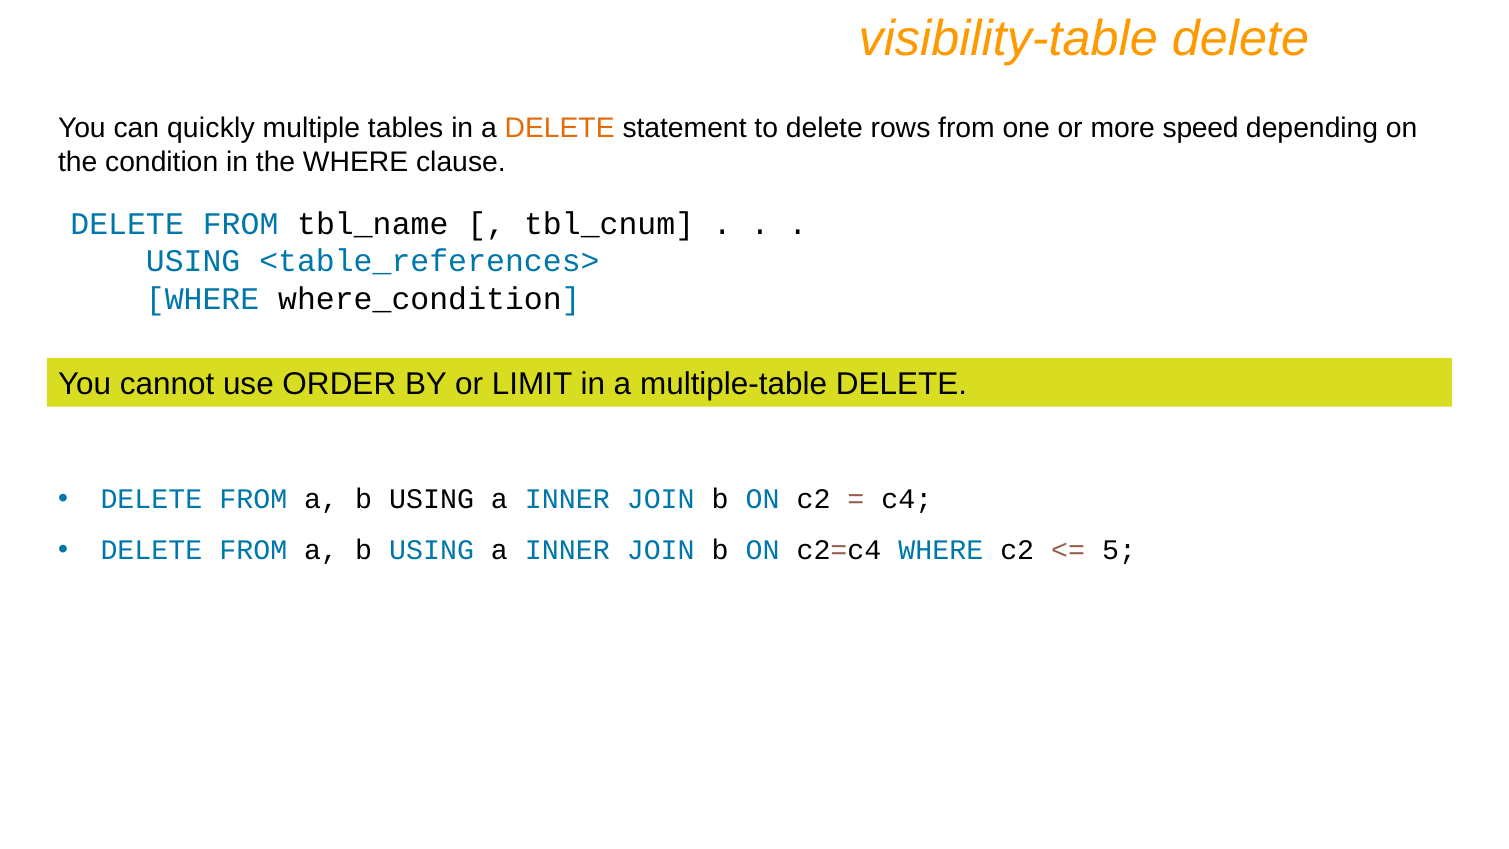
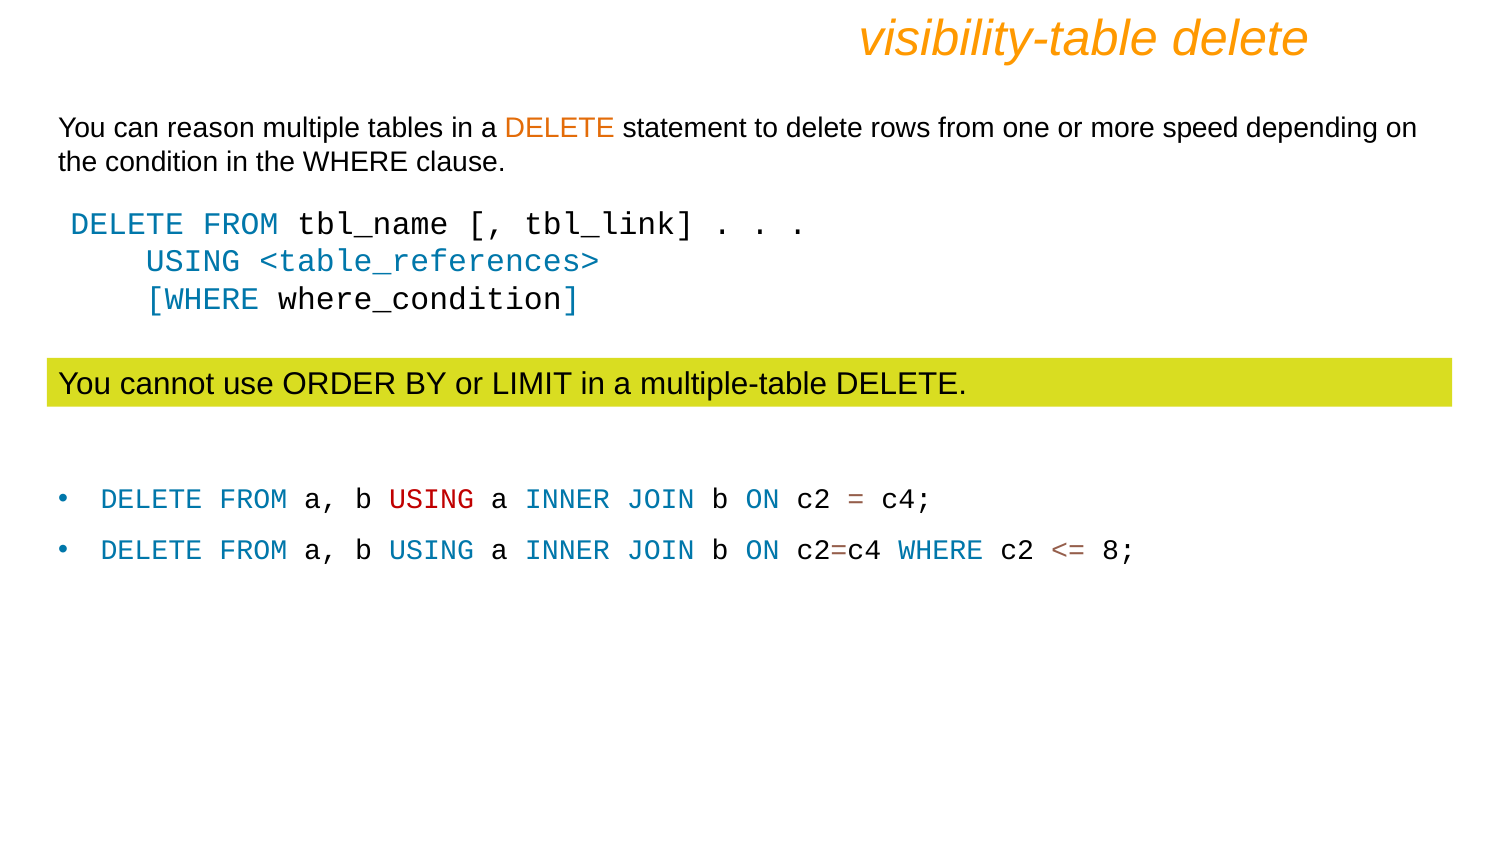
quickly: quickly -> reason (211, 128)
tbl_cnum: tbl_cnum -> tbl_link (609, 224)
USING colour: black -> red (432, 500)
5: 5 -> 8 (1119, 550)
